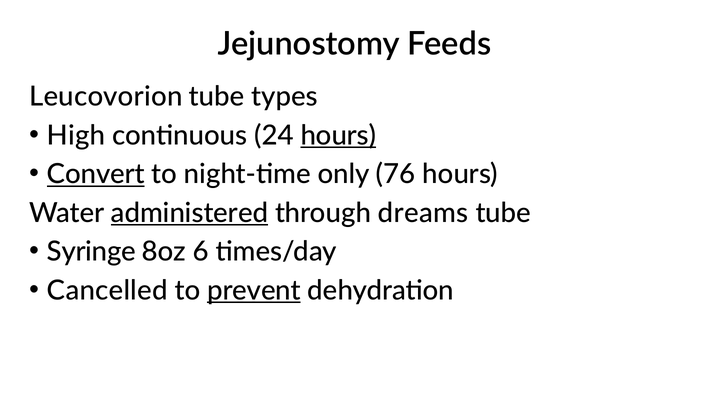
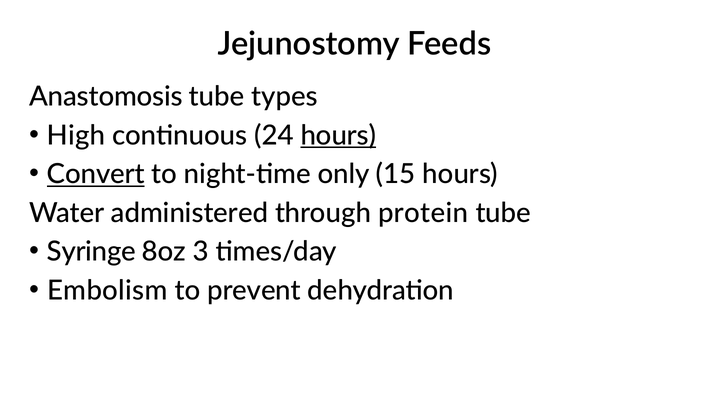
Leucovorion: Leucovorion -> Anastomosis (106, 97)
76: 76 -> 15 (396, 174)
administered underline: present -> none (190, 213)
dreams: dreams -> protein (423, 213)
6: 6 -> 3 (201, 252)
Cancelled: Cancelled -> Embolism (107, 290)
prevent underline: present -> none (254, 290)
